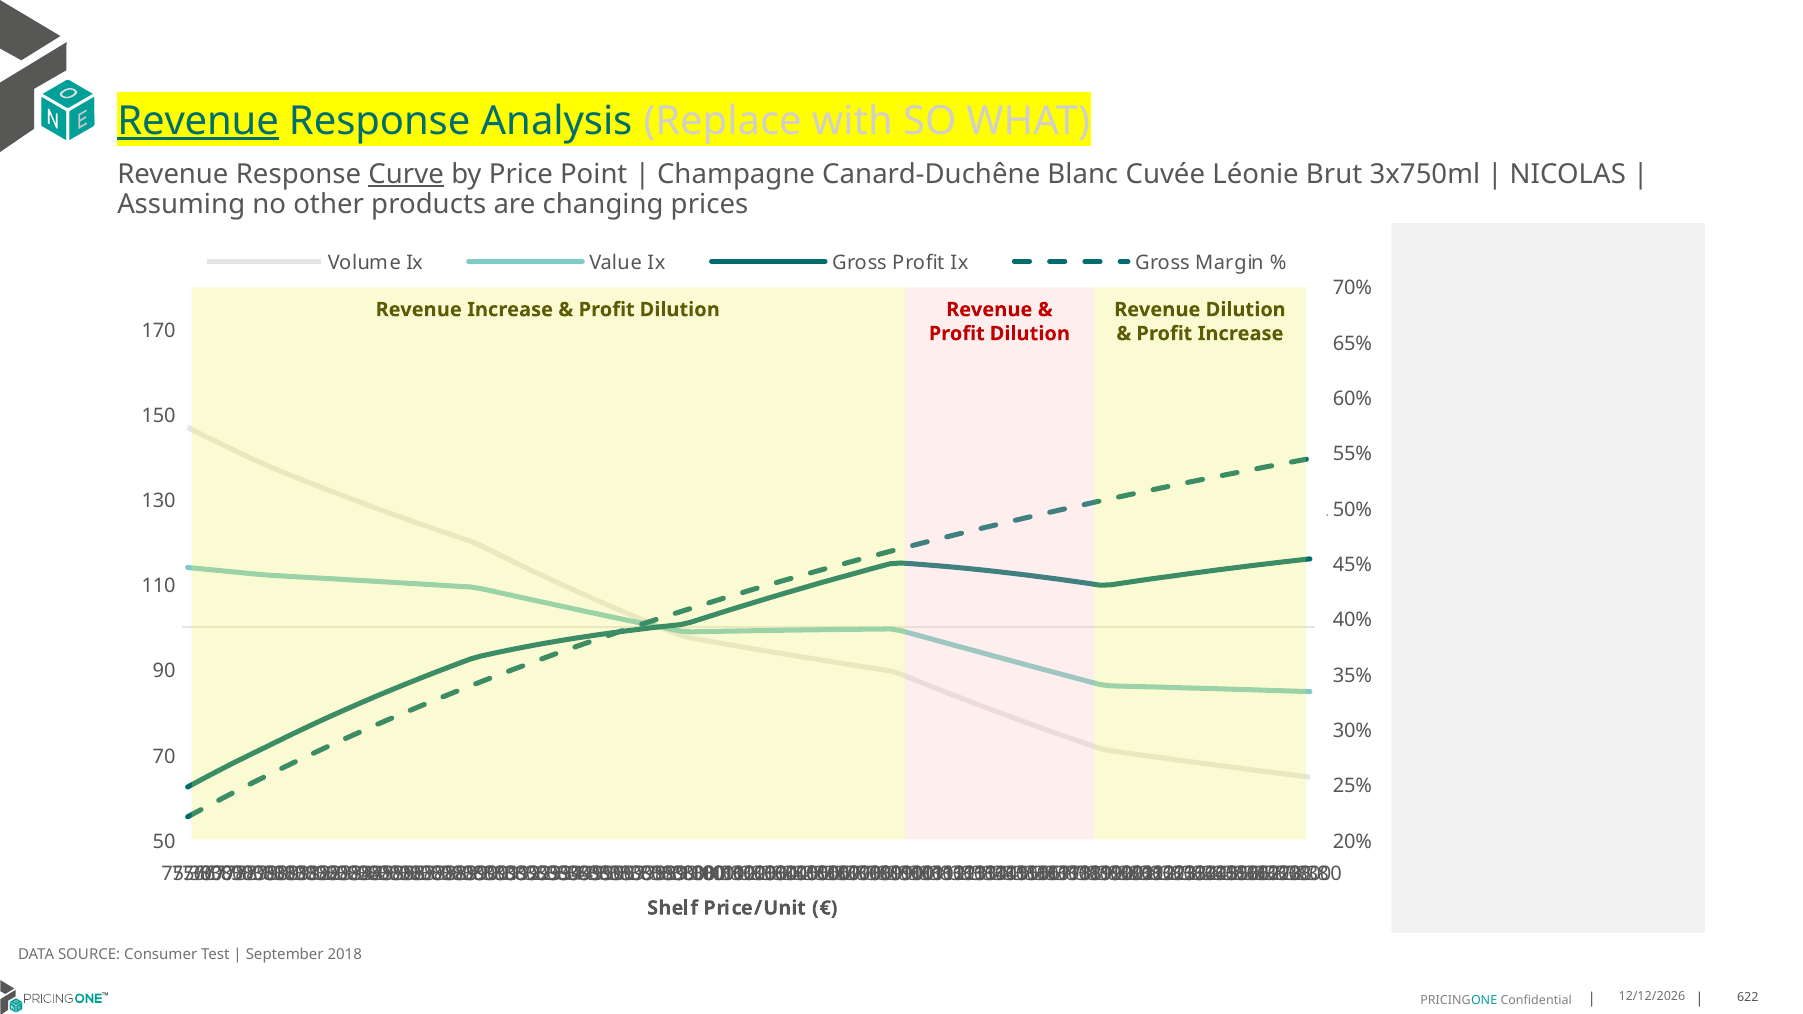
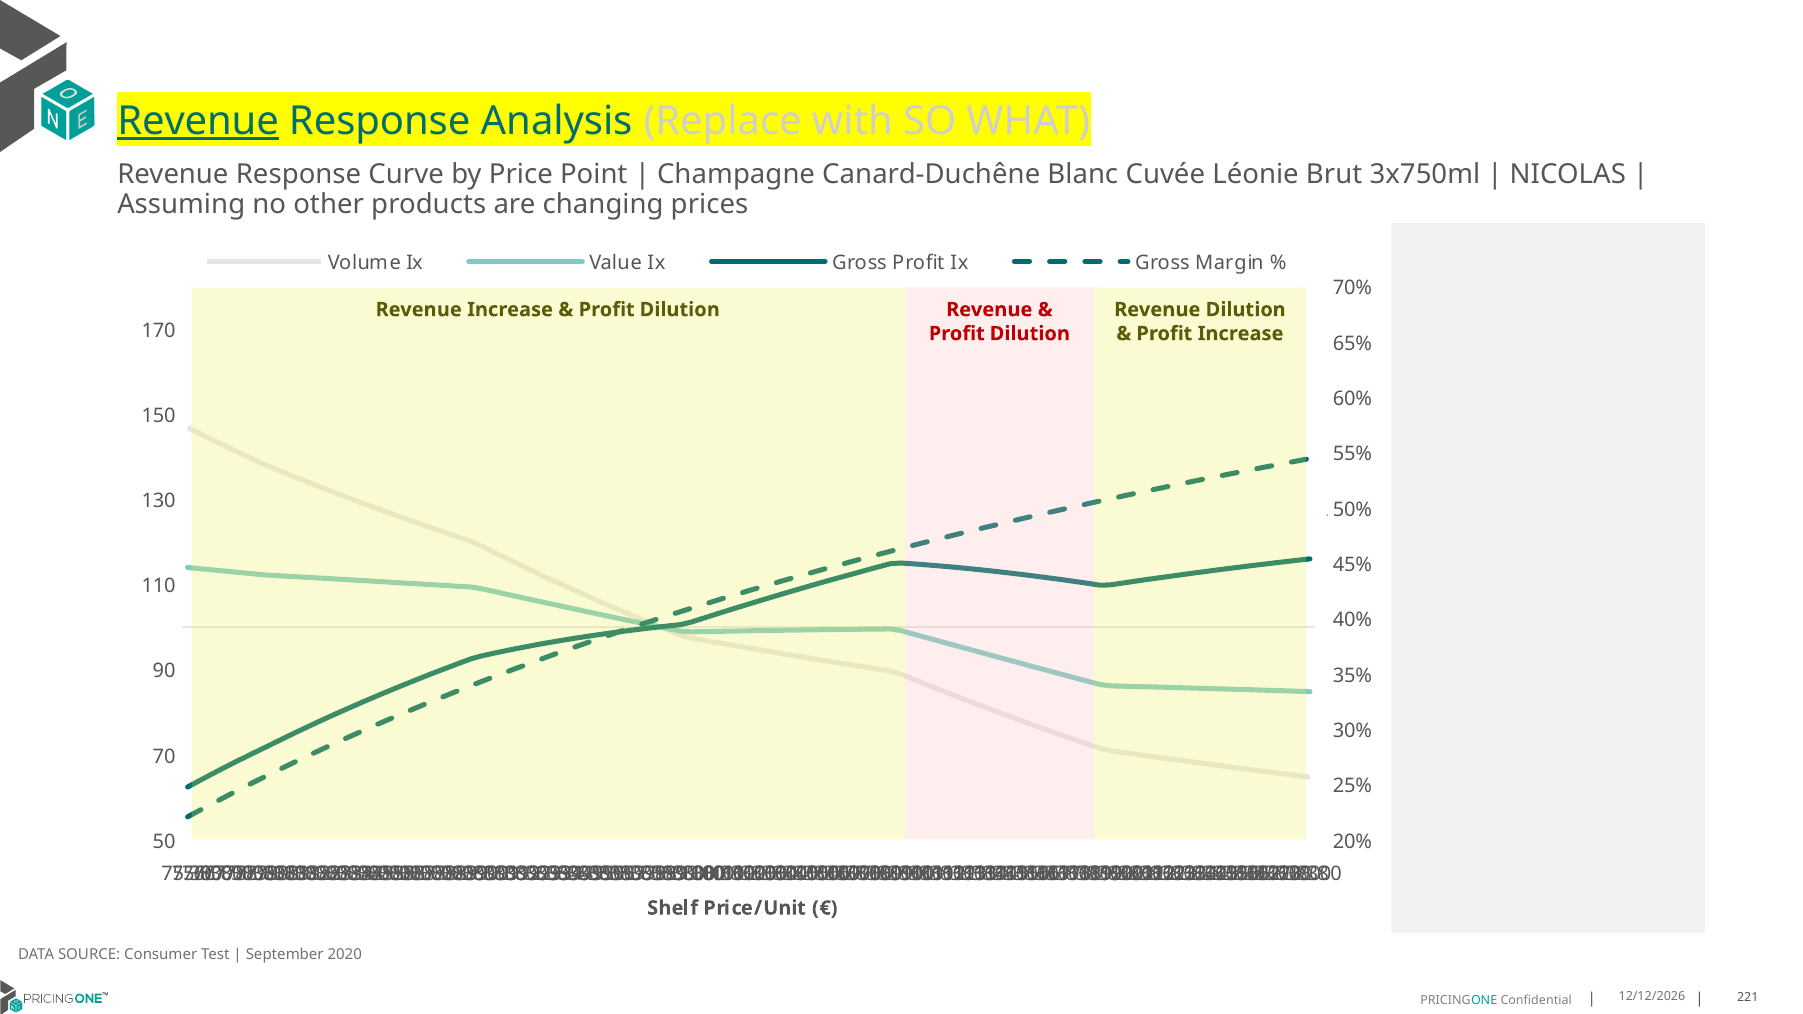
Curve underline: present -> none (406, 174)
2018: 2018 -> 2020 (345, 955)
622: 622 -> 221 (1748, 997)
